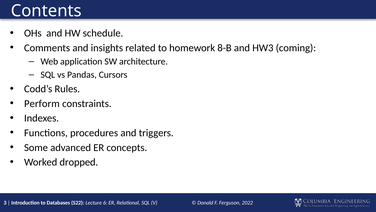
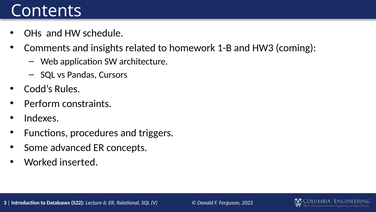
8-B: 8-B -> 1-B (224, 48)
dropped: dropped -> inserted (79, 162)
